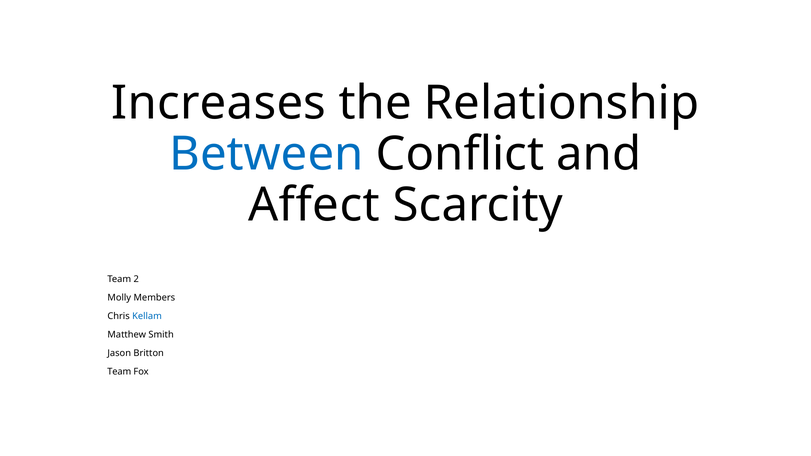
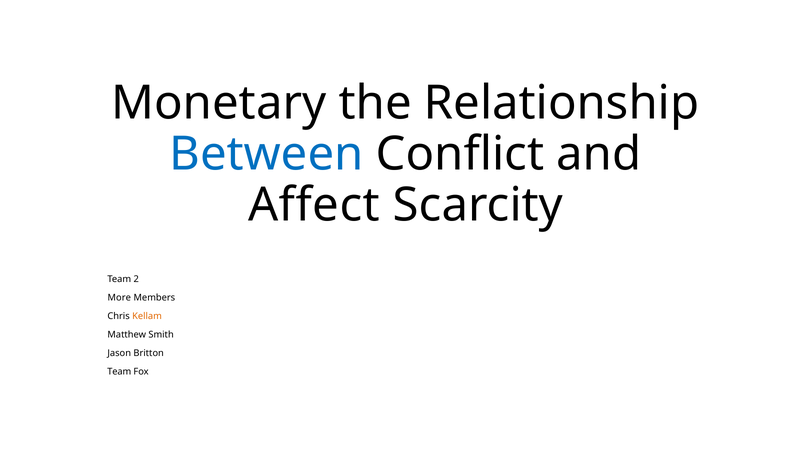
Increases: Increases -> Monetary (219, 103)
Molly: Molly -> More (119, 298)
Kellam colour: blue -> orange (147, 316)
